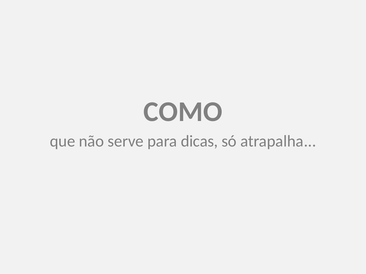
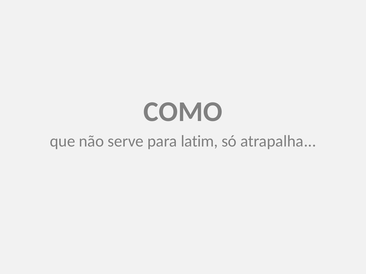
dicas: dicas -> latim (199, 141)
